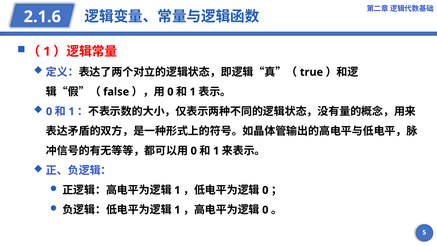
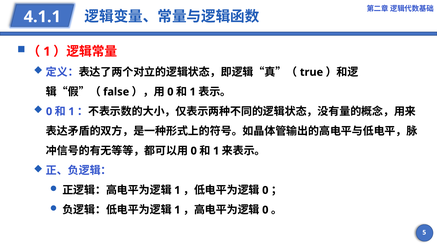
2.1.6: 2.1.6 -> 4.1.1 (42, 17)
